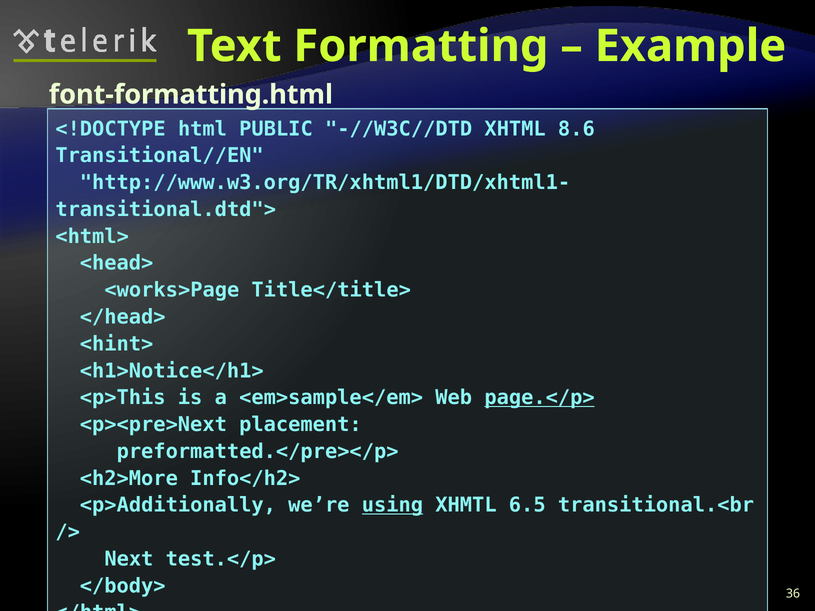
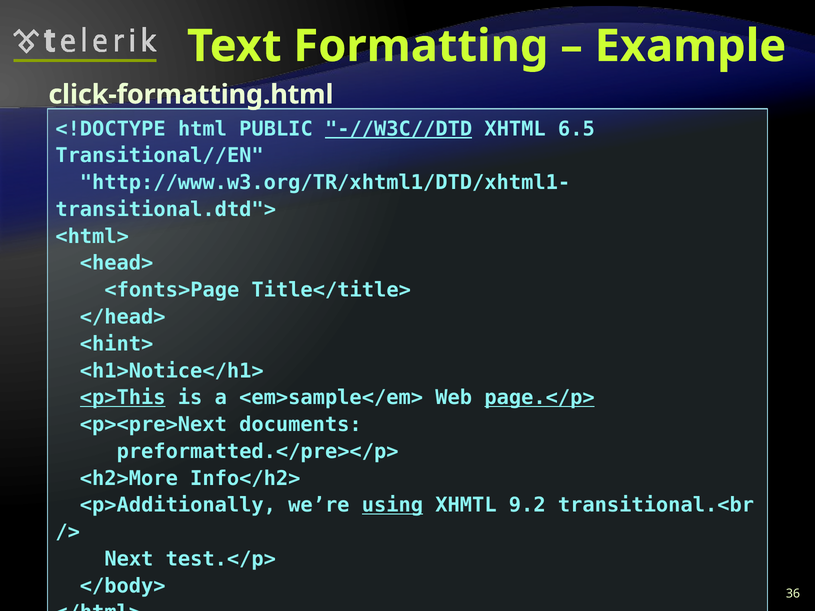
font-formatting.html: font-formatting.html -> click-formatting.html (191, 95)
-//W3C//DTD underline: none -> present (399, 129)
8.6: 8.6 -> 6.5 (576, 129)
<works>Page: <works>Page -> <fonts>Page (172, 290)
<p>This underline: none -> present (123, 398)
placement: placement -> documents (300, 425)
6.5: 6.5 -> 9.2 (527, 505)
